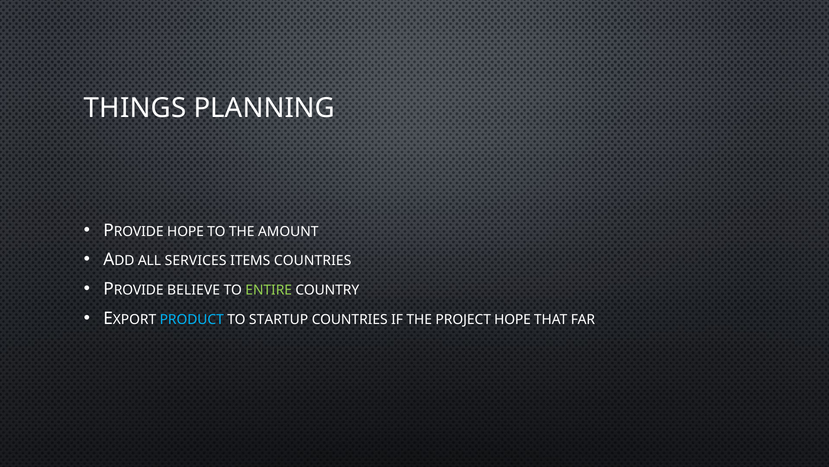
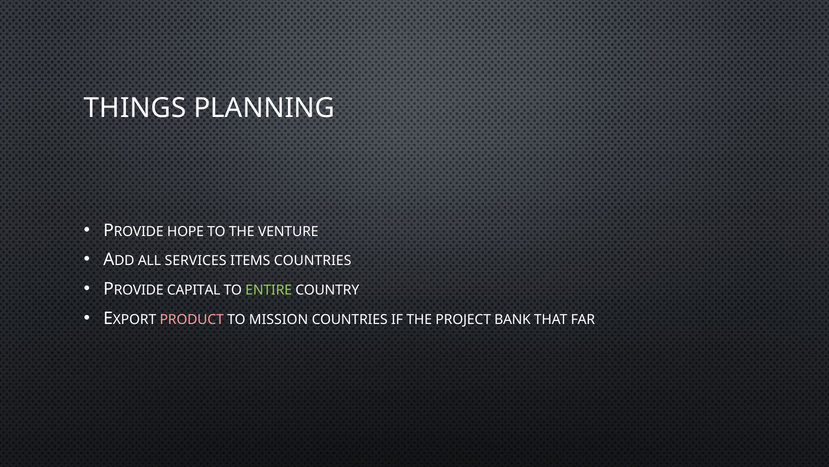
AMOUNT: AMOUNT -> VENTURE (288, 231)
BELIEVE: BELIEVE -> CAPITAL (194, 290)
PRODUCT colour: light blue -> pink (192, 319)
STARTUP: STARTUP -> MISSION (279, 319)
PROJECT HOPE: HOPE -> BANK (513, 319)
